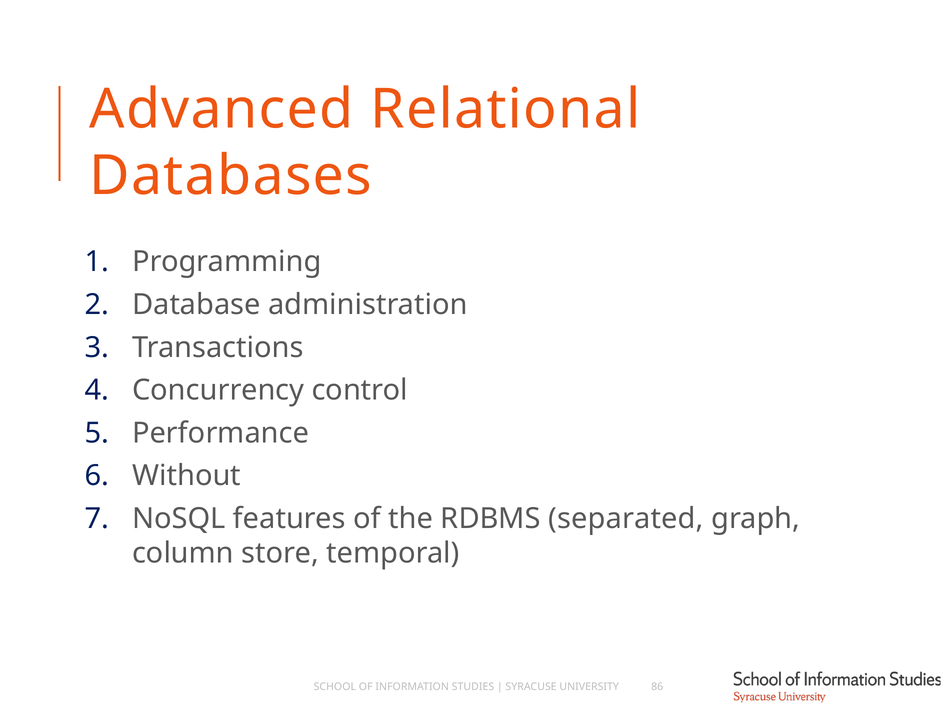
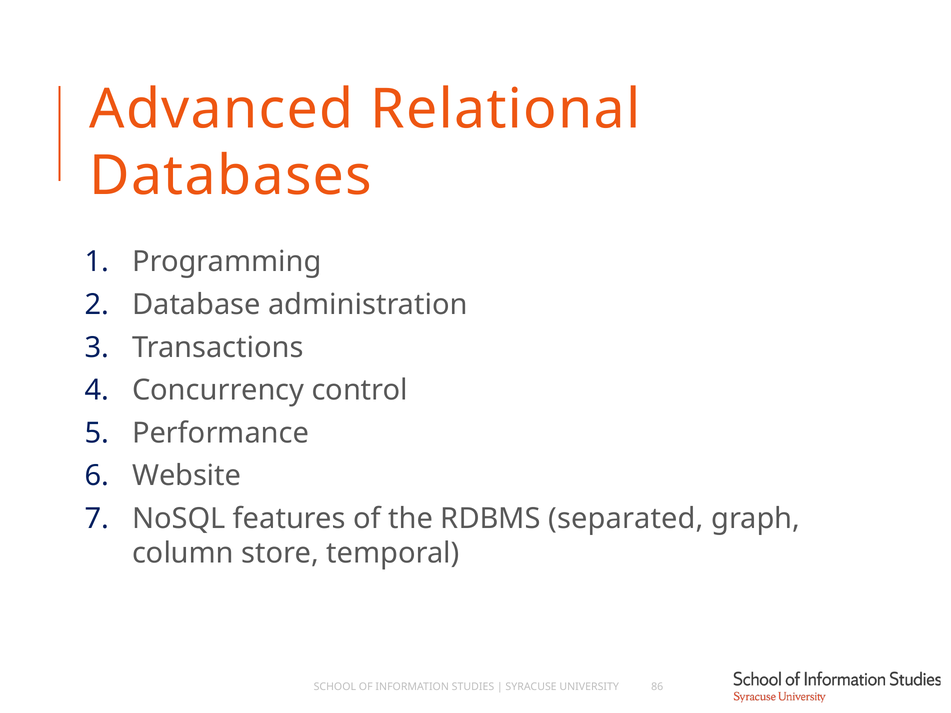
Without: Without -> Website (187, 476)
